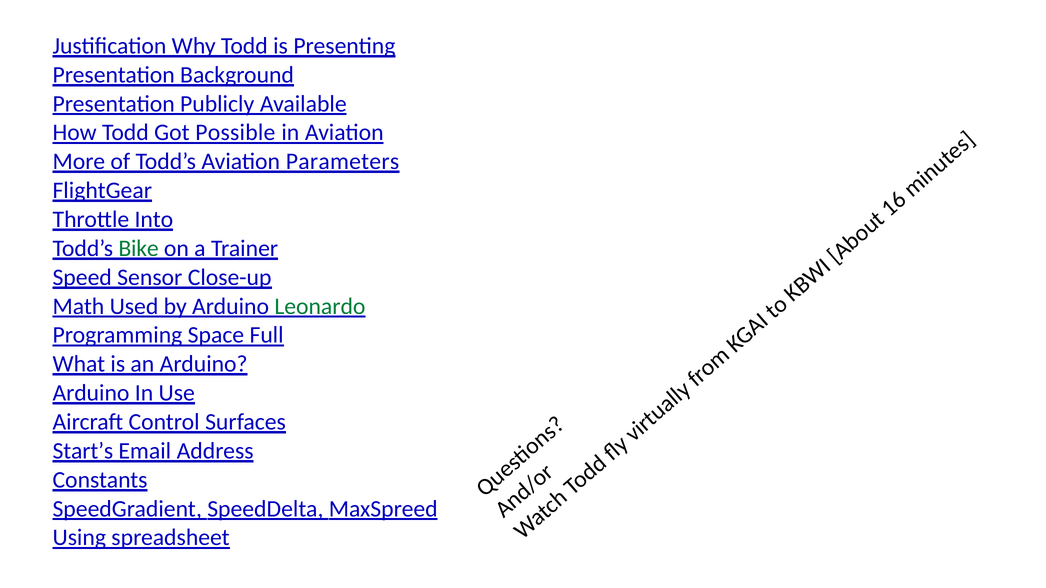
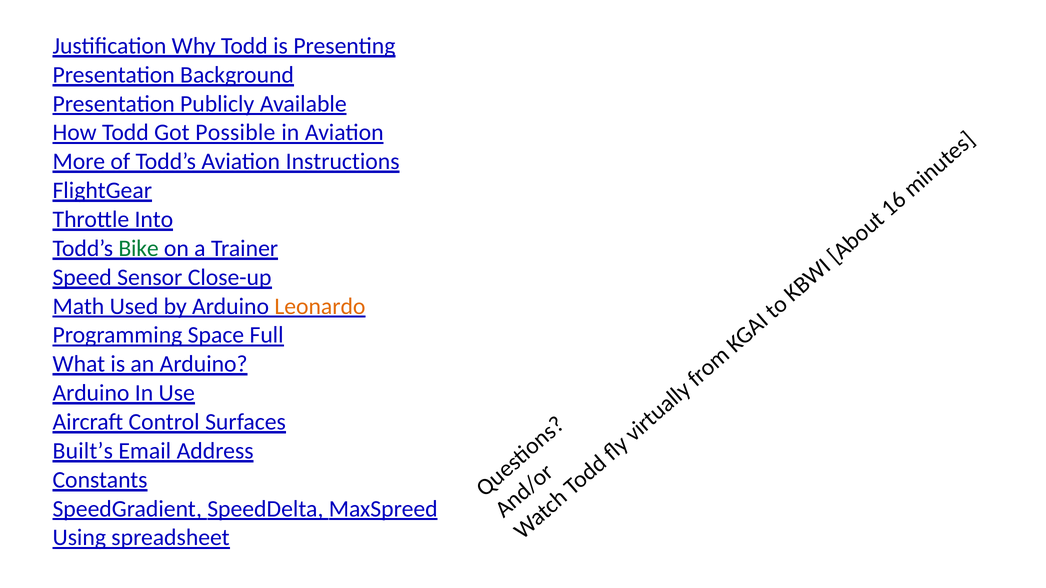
Parameters: Parameters -> Instructions (343, 162)
Leonardo colour: green -> orange (320, 306)
Start’s: Start’s -> Built’s (83, 451)
